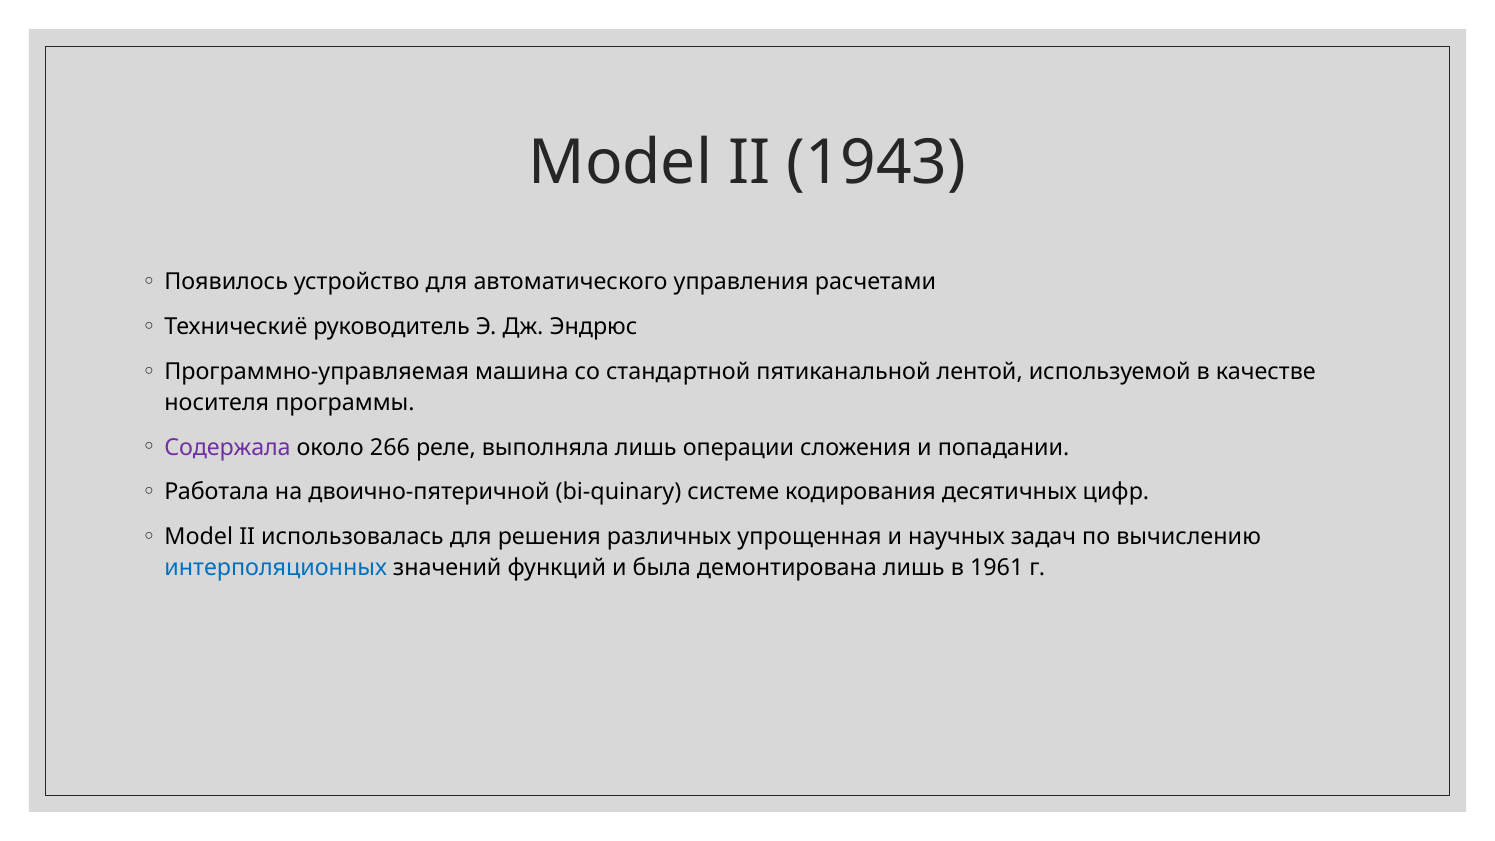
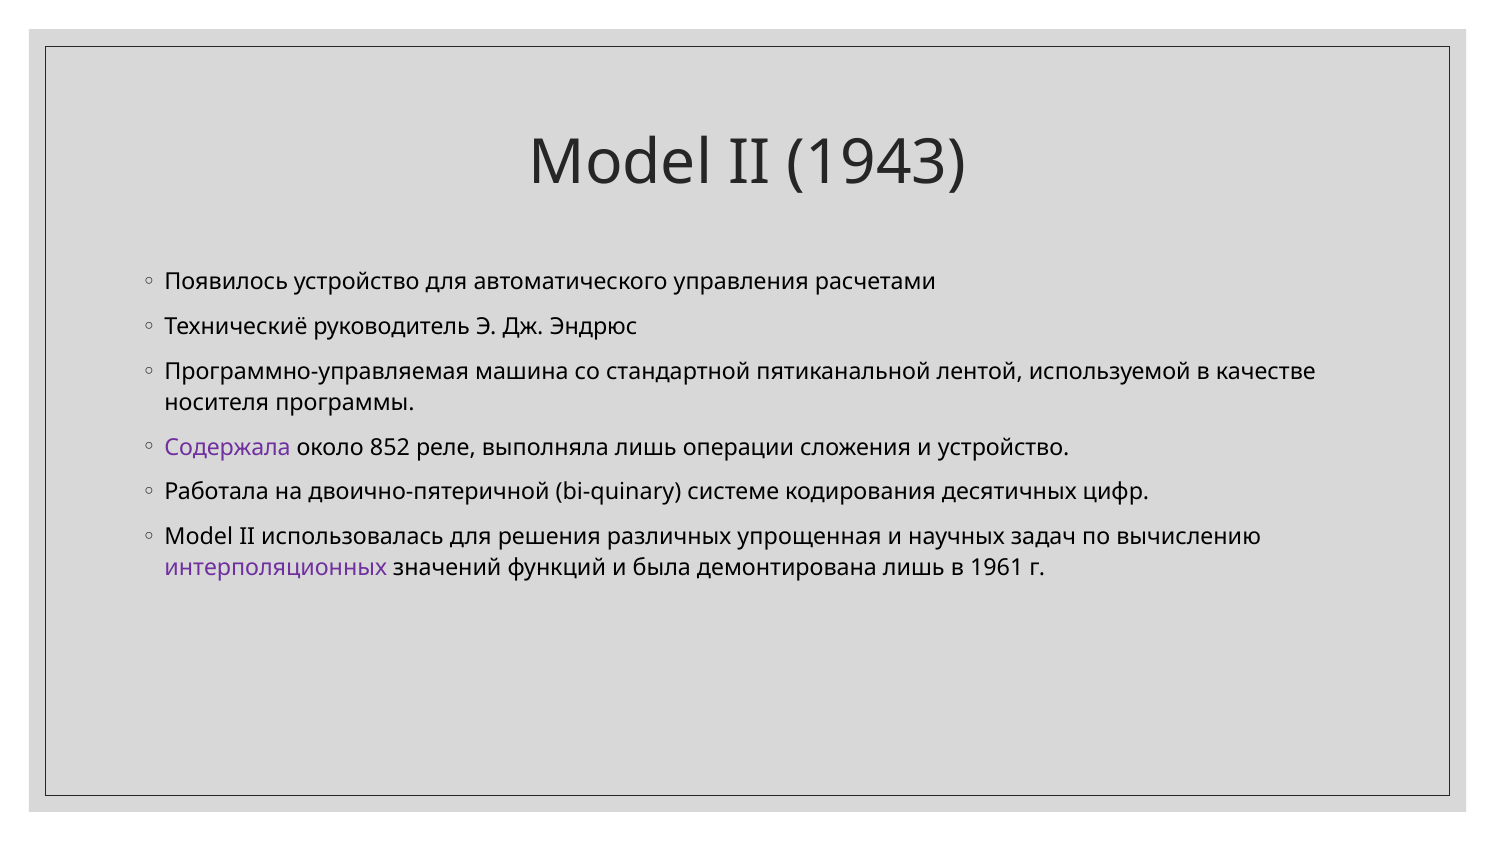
266: 266 -> 852 (390, 447)
и попадании: попадании -> устройство (1004, 447)
интерполяционных colour: blue -> purple (276, 568)
